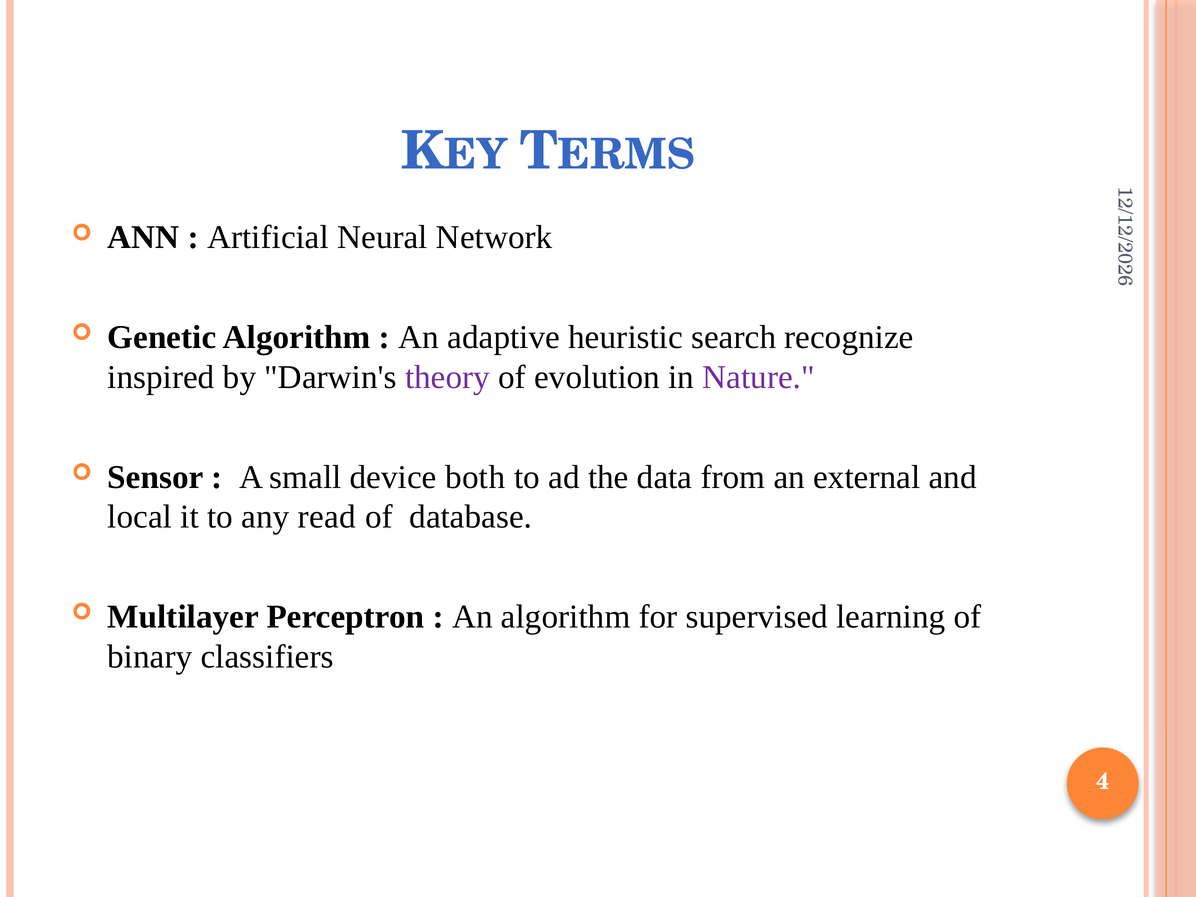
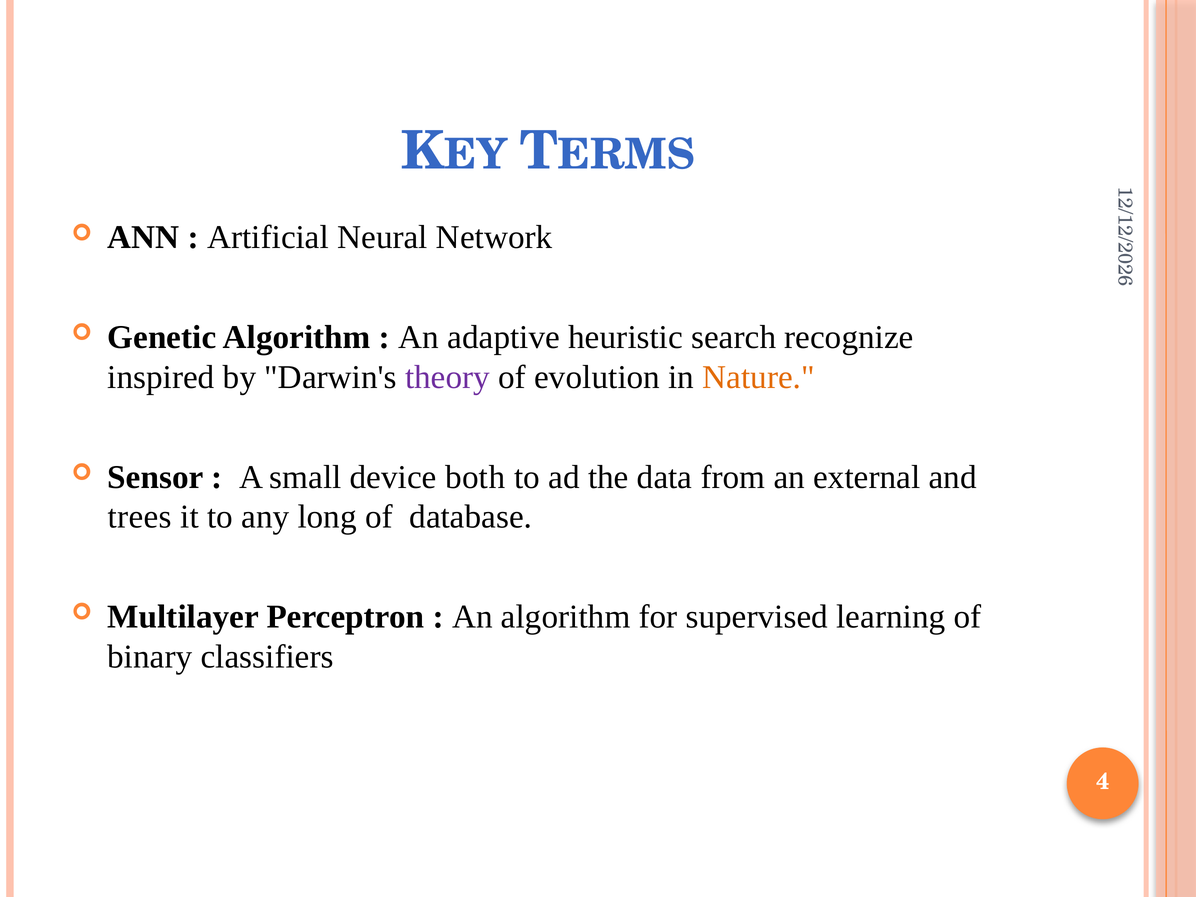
Nature colour: purple -> orange (759, 377)
local: local -> trees (140, 517)
read: read -> long (327, 517)
